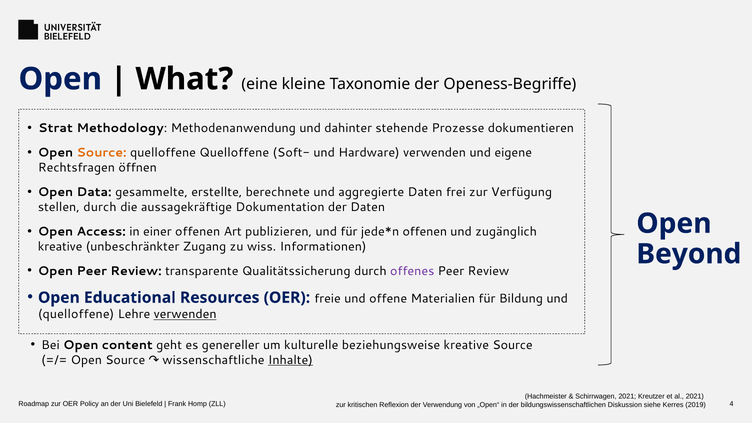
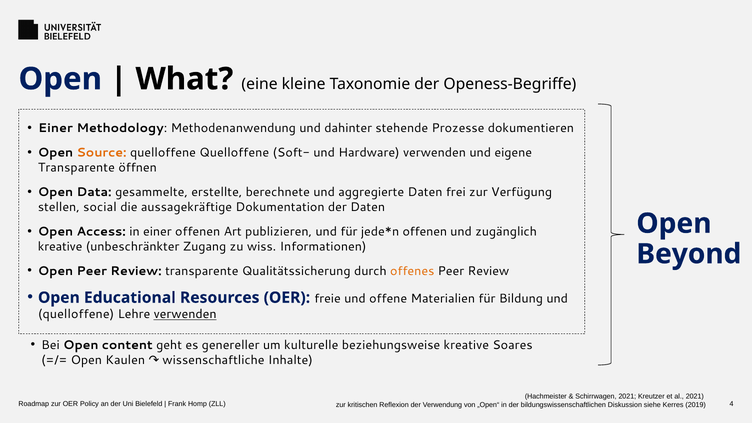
Strat: Strat -> Einer (56, 128)
Rechtsfragen: Rechtsfragen -> Transparente (76, 168)
stellen durch: durch -> social (100, 207)
offenes colour: purple -> orange (412, 271)
kreative Source: Source -> Soares (512, 345)
Source: Source -> Kaulen (125, 360)
Inhalte underline: present -> none (290, 360)
